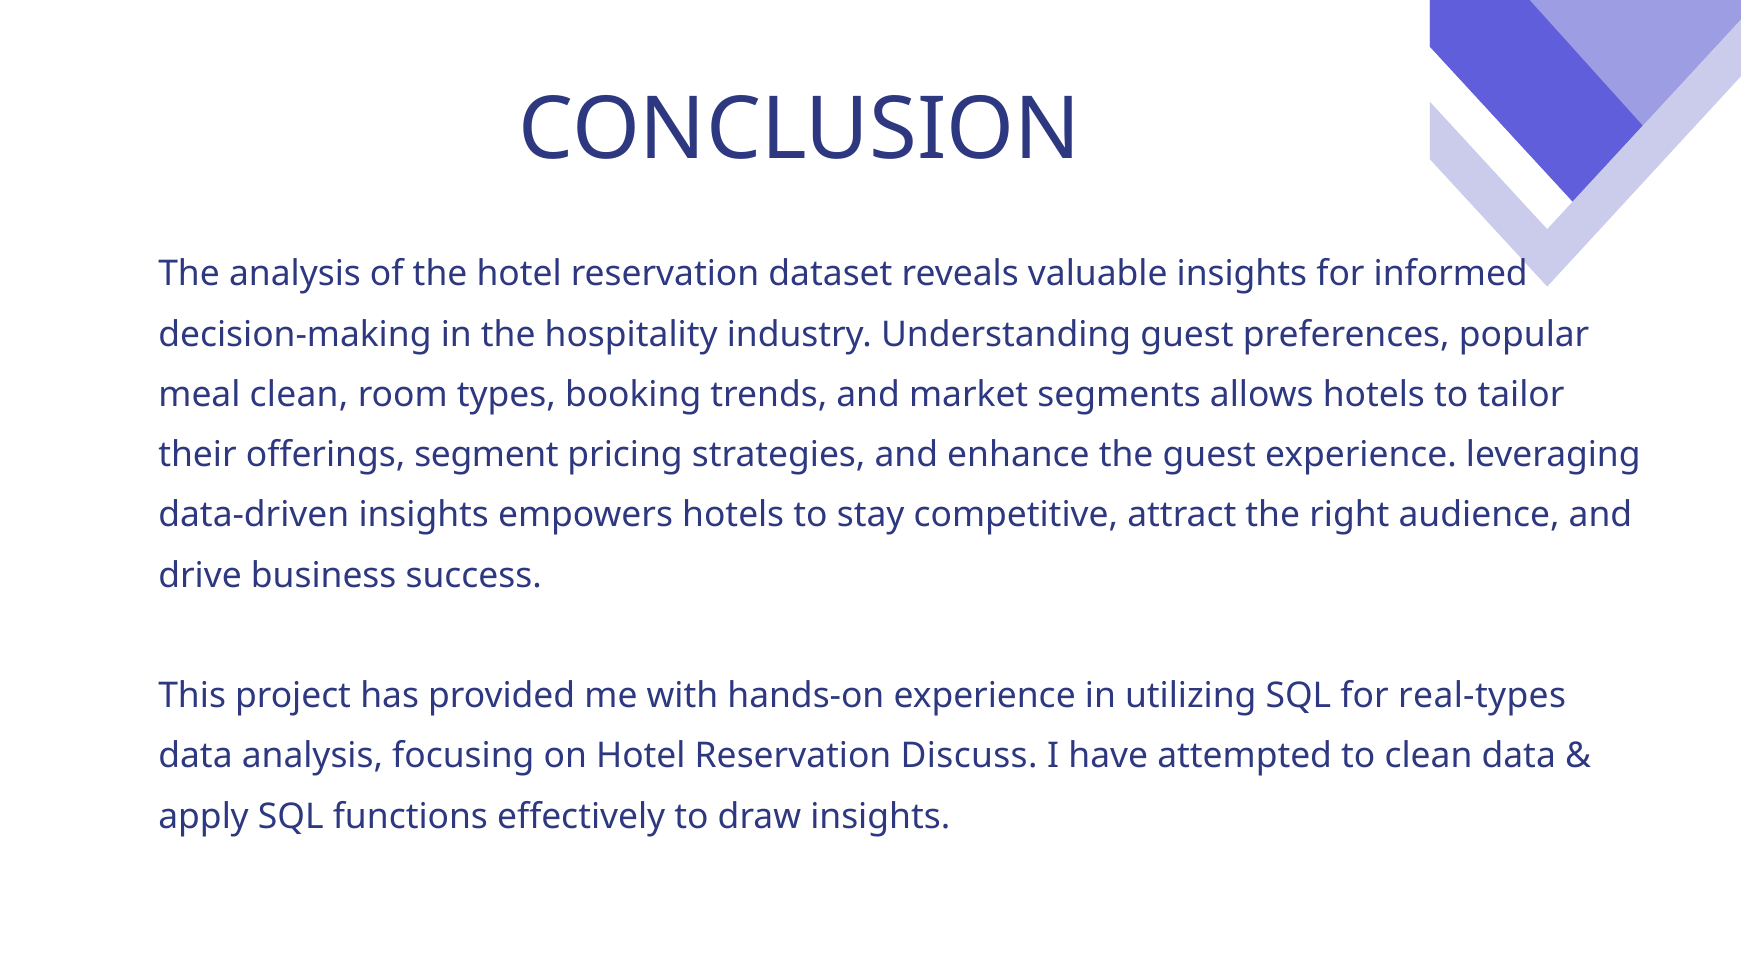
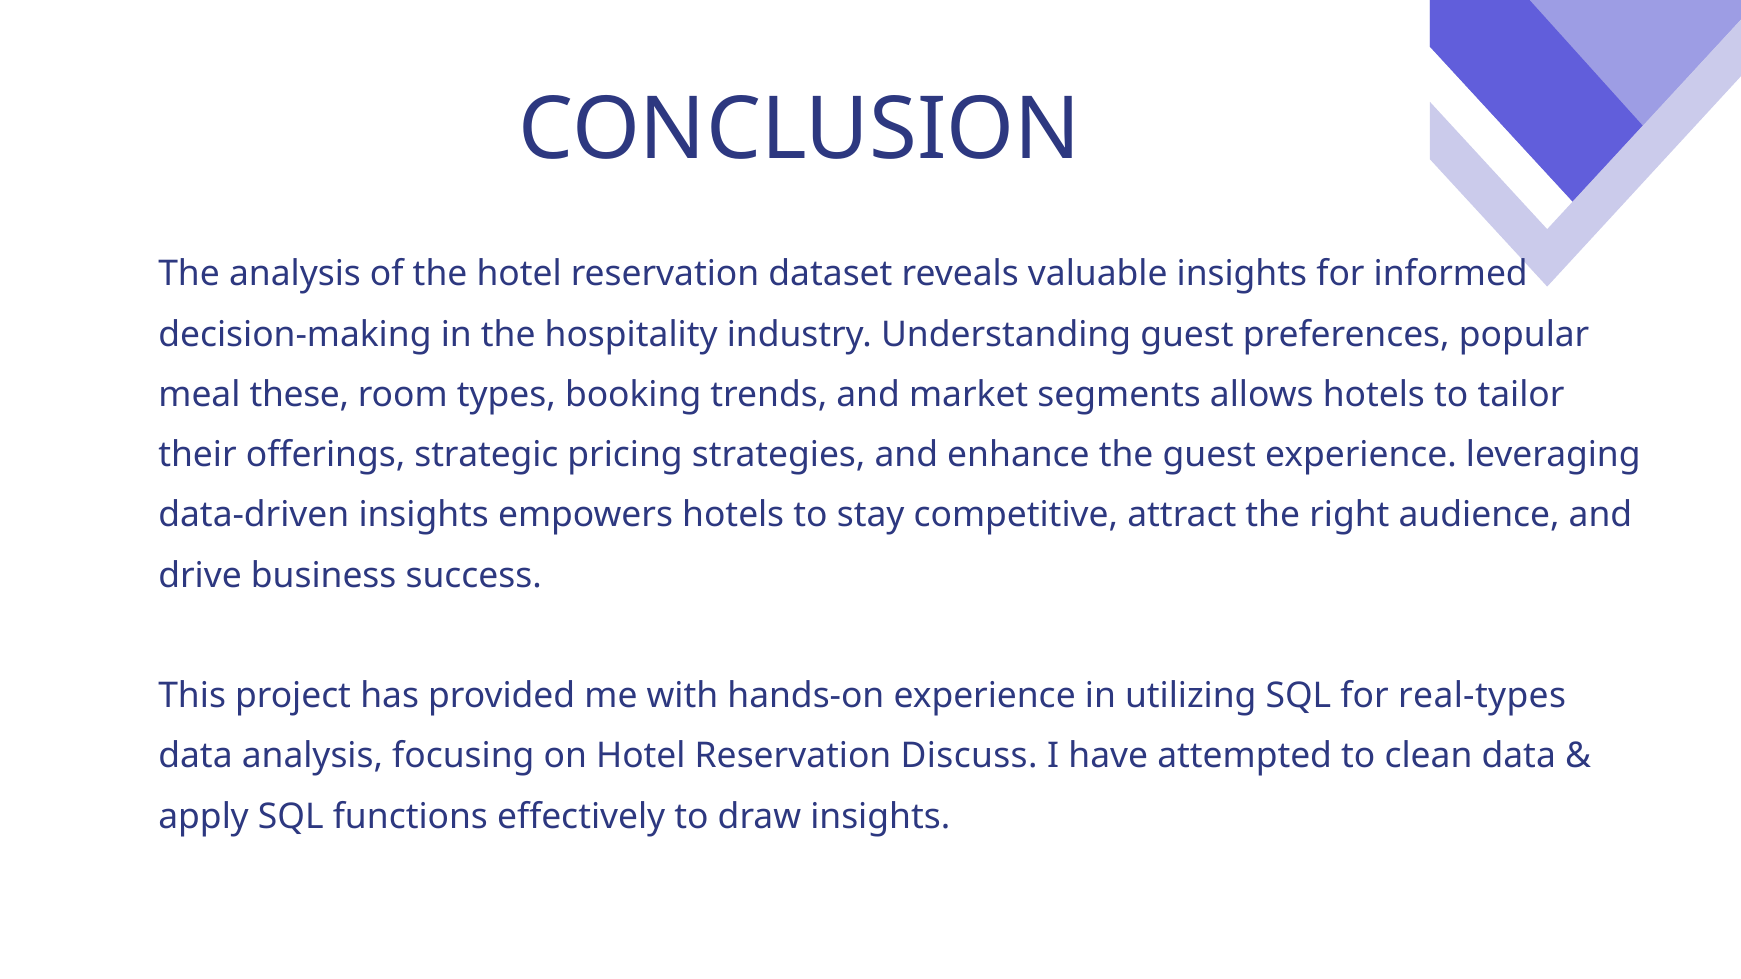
meal clean: clean -> these (299, 395)
segment: segment -> strategic (486, 455)
